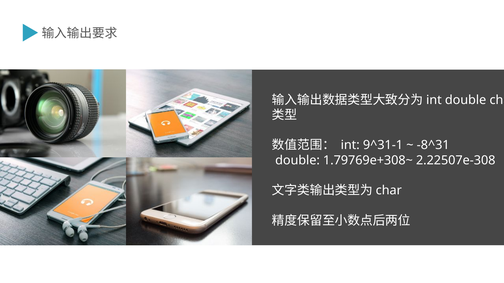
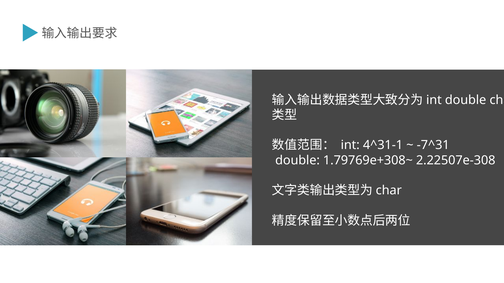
9^31-1: 9^31-1 -> 4^31-1 (383, 145)
-8^31: -8^31 -> -7^31 (433, 145)
